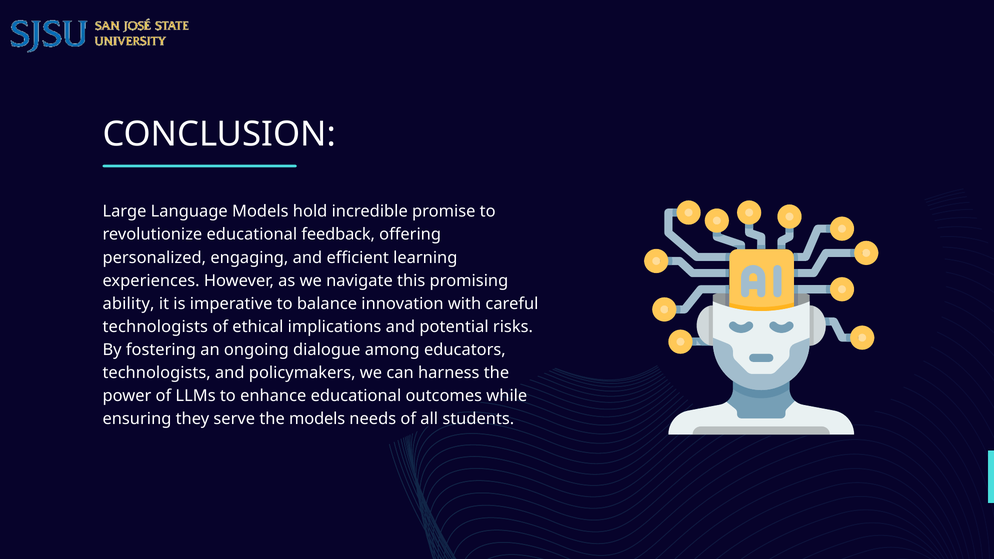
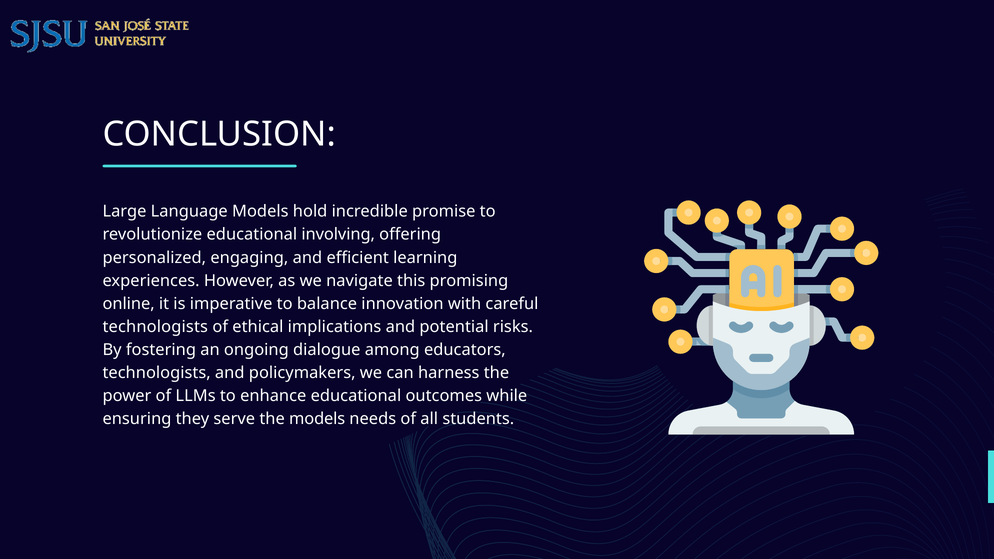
feedback: feedback -> involving (338, 235)
ability: ability -> online (129, 304)
